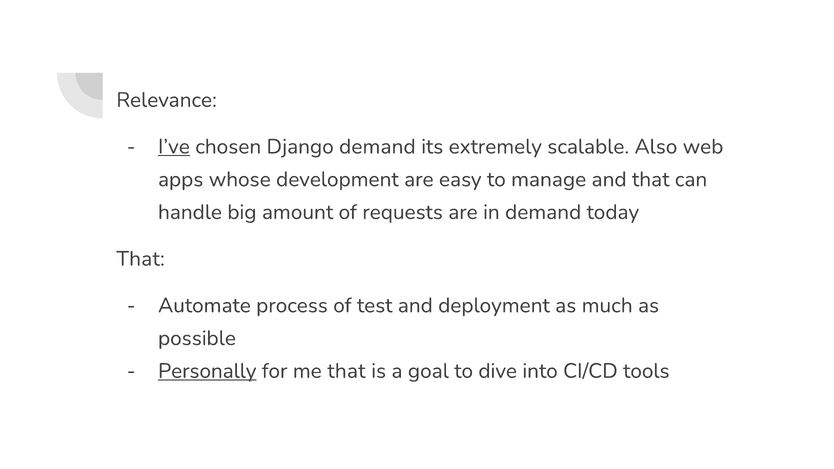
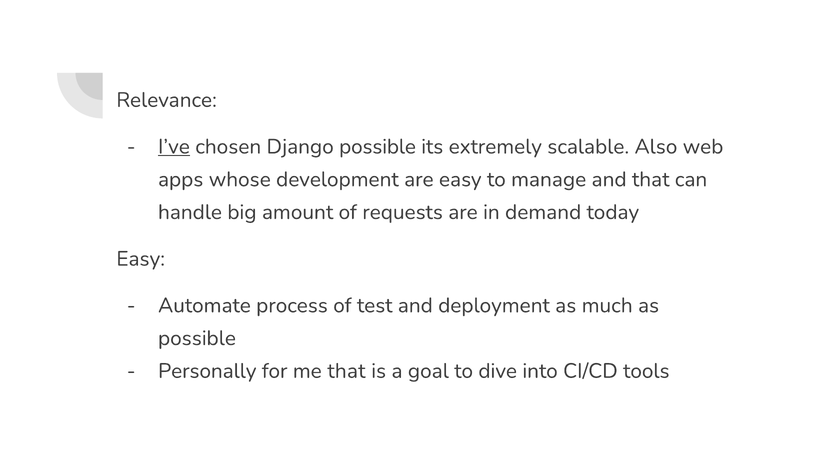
Django demand: demand -> possible (378, 147)
That: That -> Easy (141, 259)
Personally underline: present -> none (207, 371)
